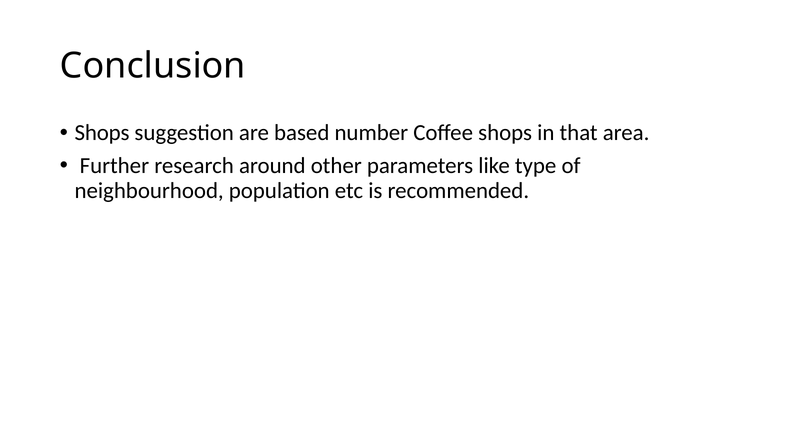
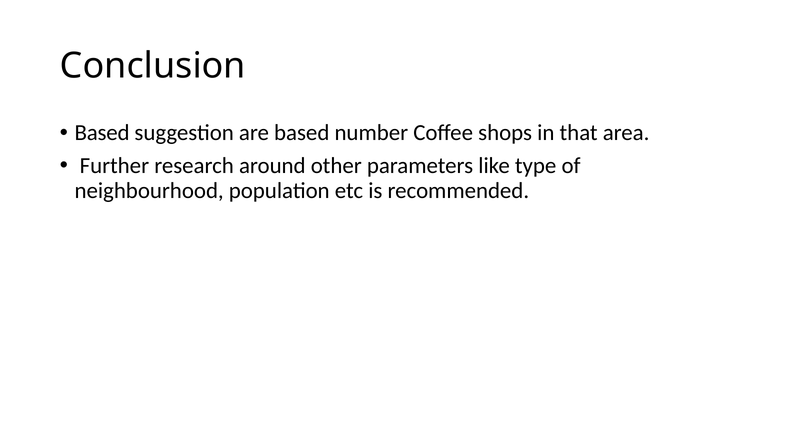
Shops: Shops -> Based (102, 133)
